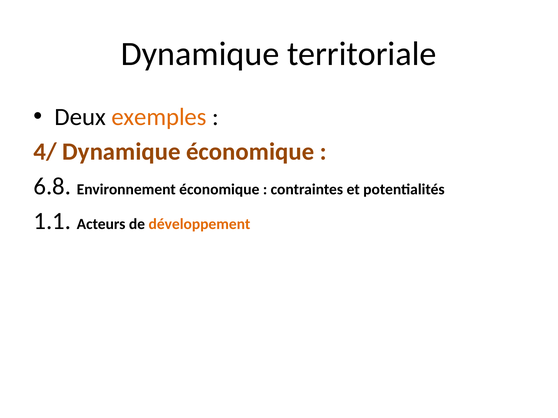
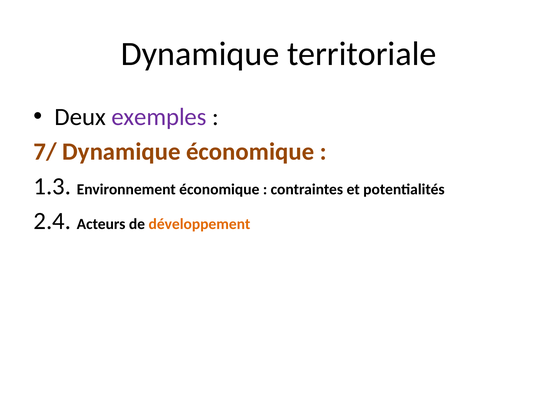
exemples colour: orange -> purple (159, 117)
4/: 4/ -> 7/ (45, 152)
6.8: 6.8 -> 1.3 (52, 187)
1.1: 1.1 -> 2.4 (52, 221)
